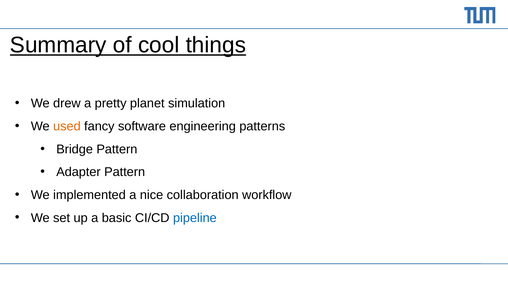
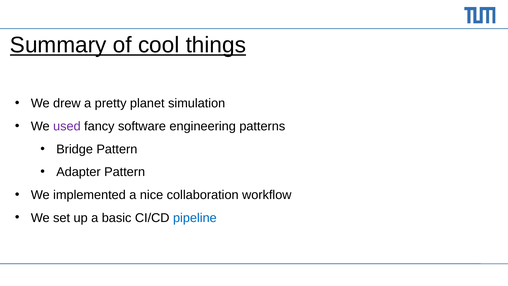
used colour: orange -> purple (67, 126)
